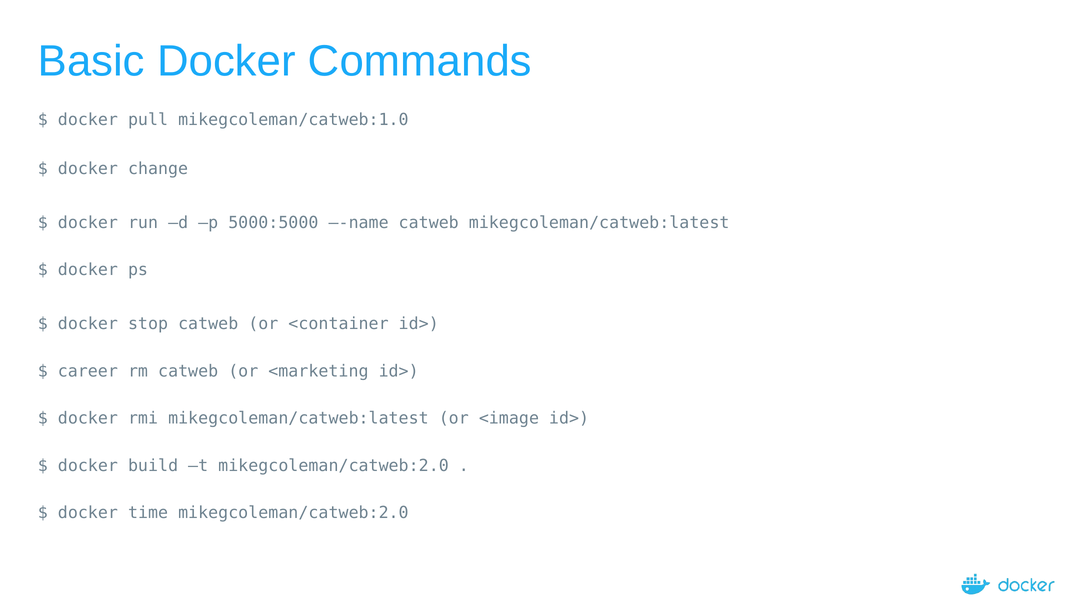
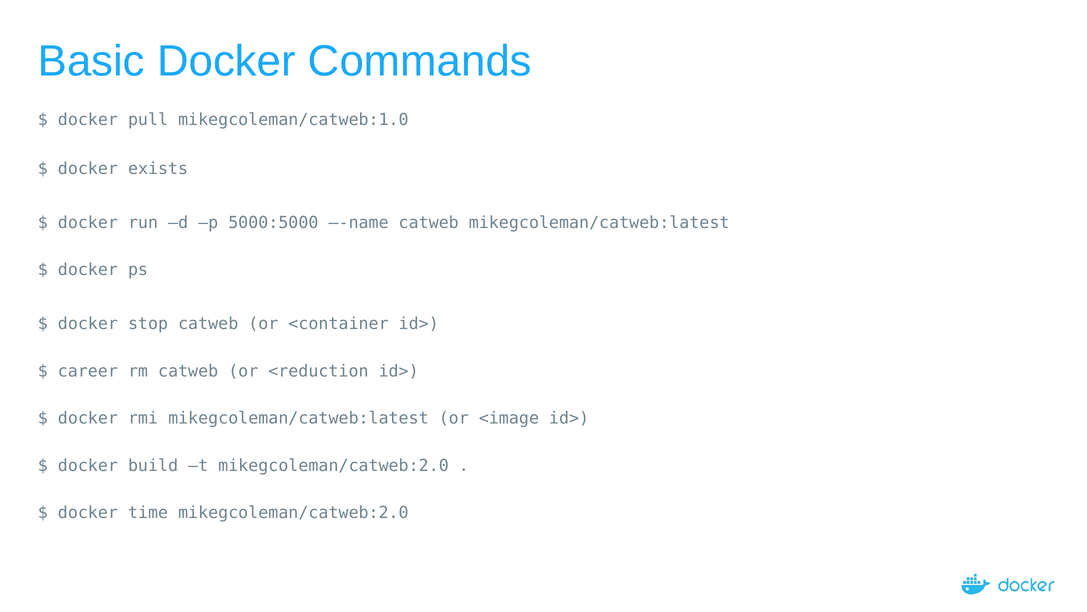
change: change -> exists (158, 169)
<marketing: <marketing -> <reduction (318, 371)
